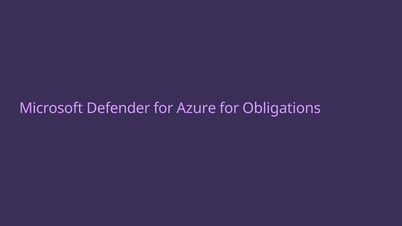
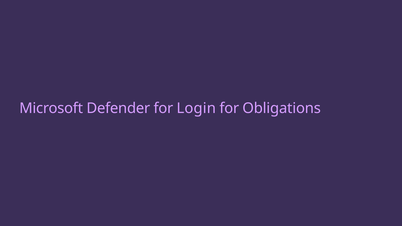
Azure: Azure -> Login (196, 108)
